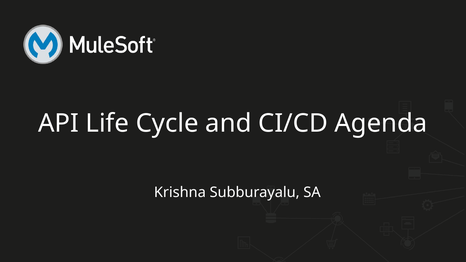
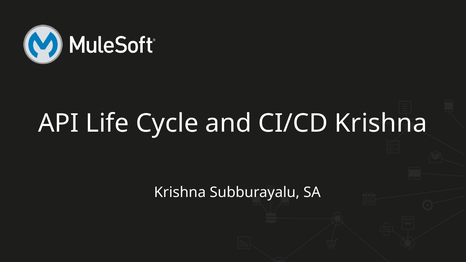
CI/CD Agenda: Agenda -> Krishna (381, 123)
